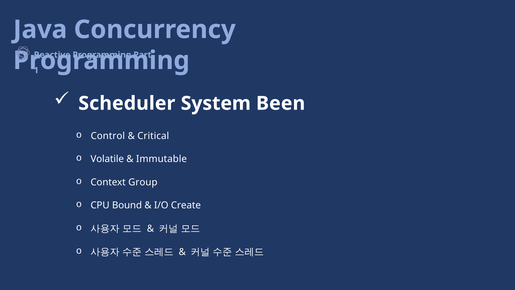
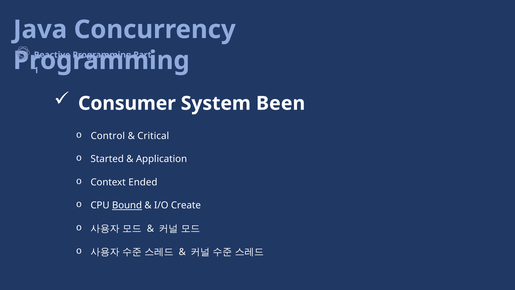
Scheduler: Scheduler -> Consumer (127, 103)
Volatile: Volatile -> Started (107, 159)
Immutable: Immutable -> Application (162, 159)
Group: Group -> Ended (143, 182)
Bound underline: none -> present (127, 205)
